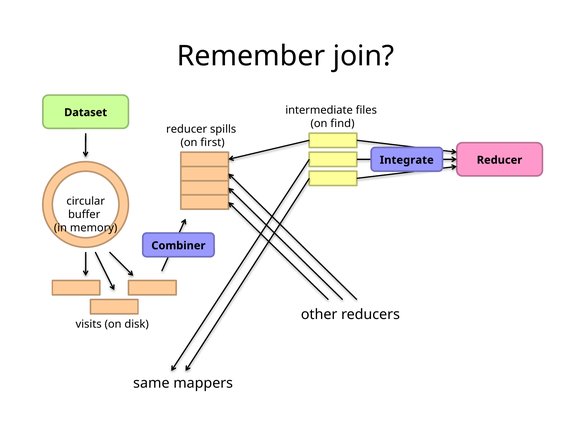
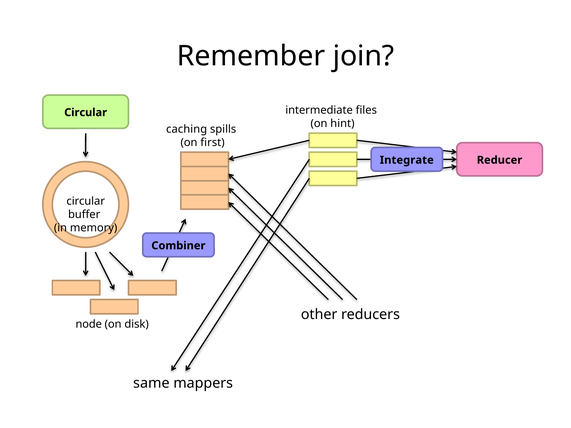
Dataset: Dataset -> Circular (86, 113)
find: find -> hint (342, 123)
reducer: reducer -> caching (187, 129)
visits: visits -> node (89, 324)
